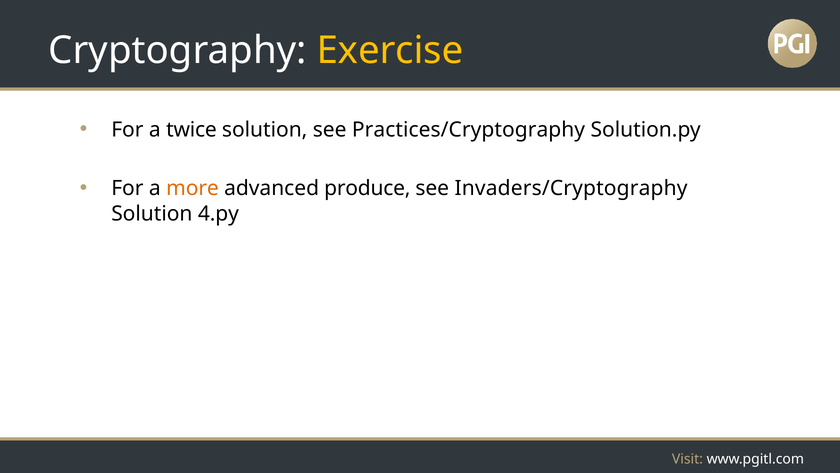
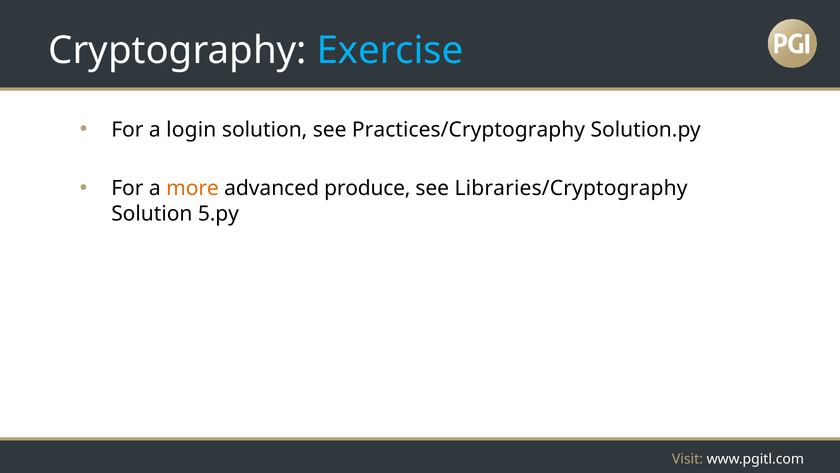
Exercise colour: yellow -> light blue (390, 51)
twice: twice -> login (191, 129)
Invaders/Cryptography: Invaders/Cryptography -> Libraries/Cryptography (571, 188)
4.py: 4.py -> 5.py (218, 213)
